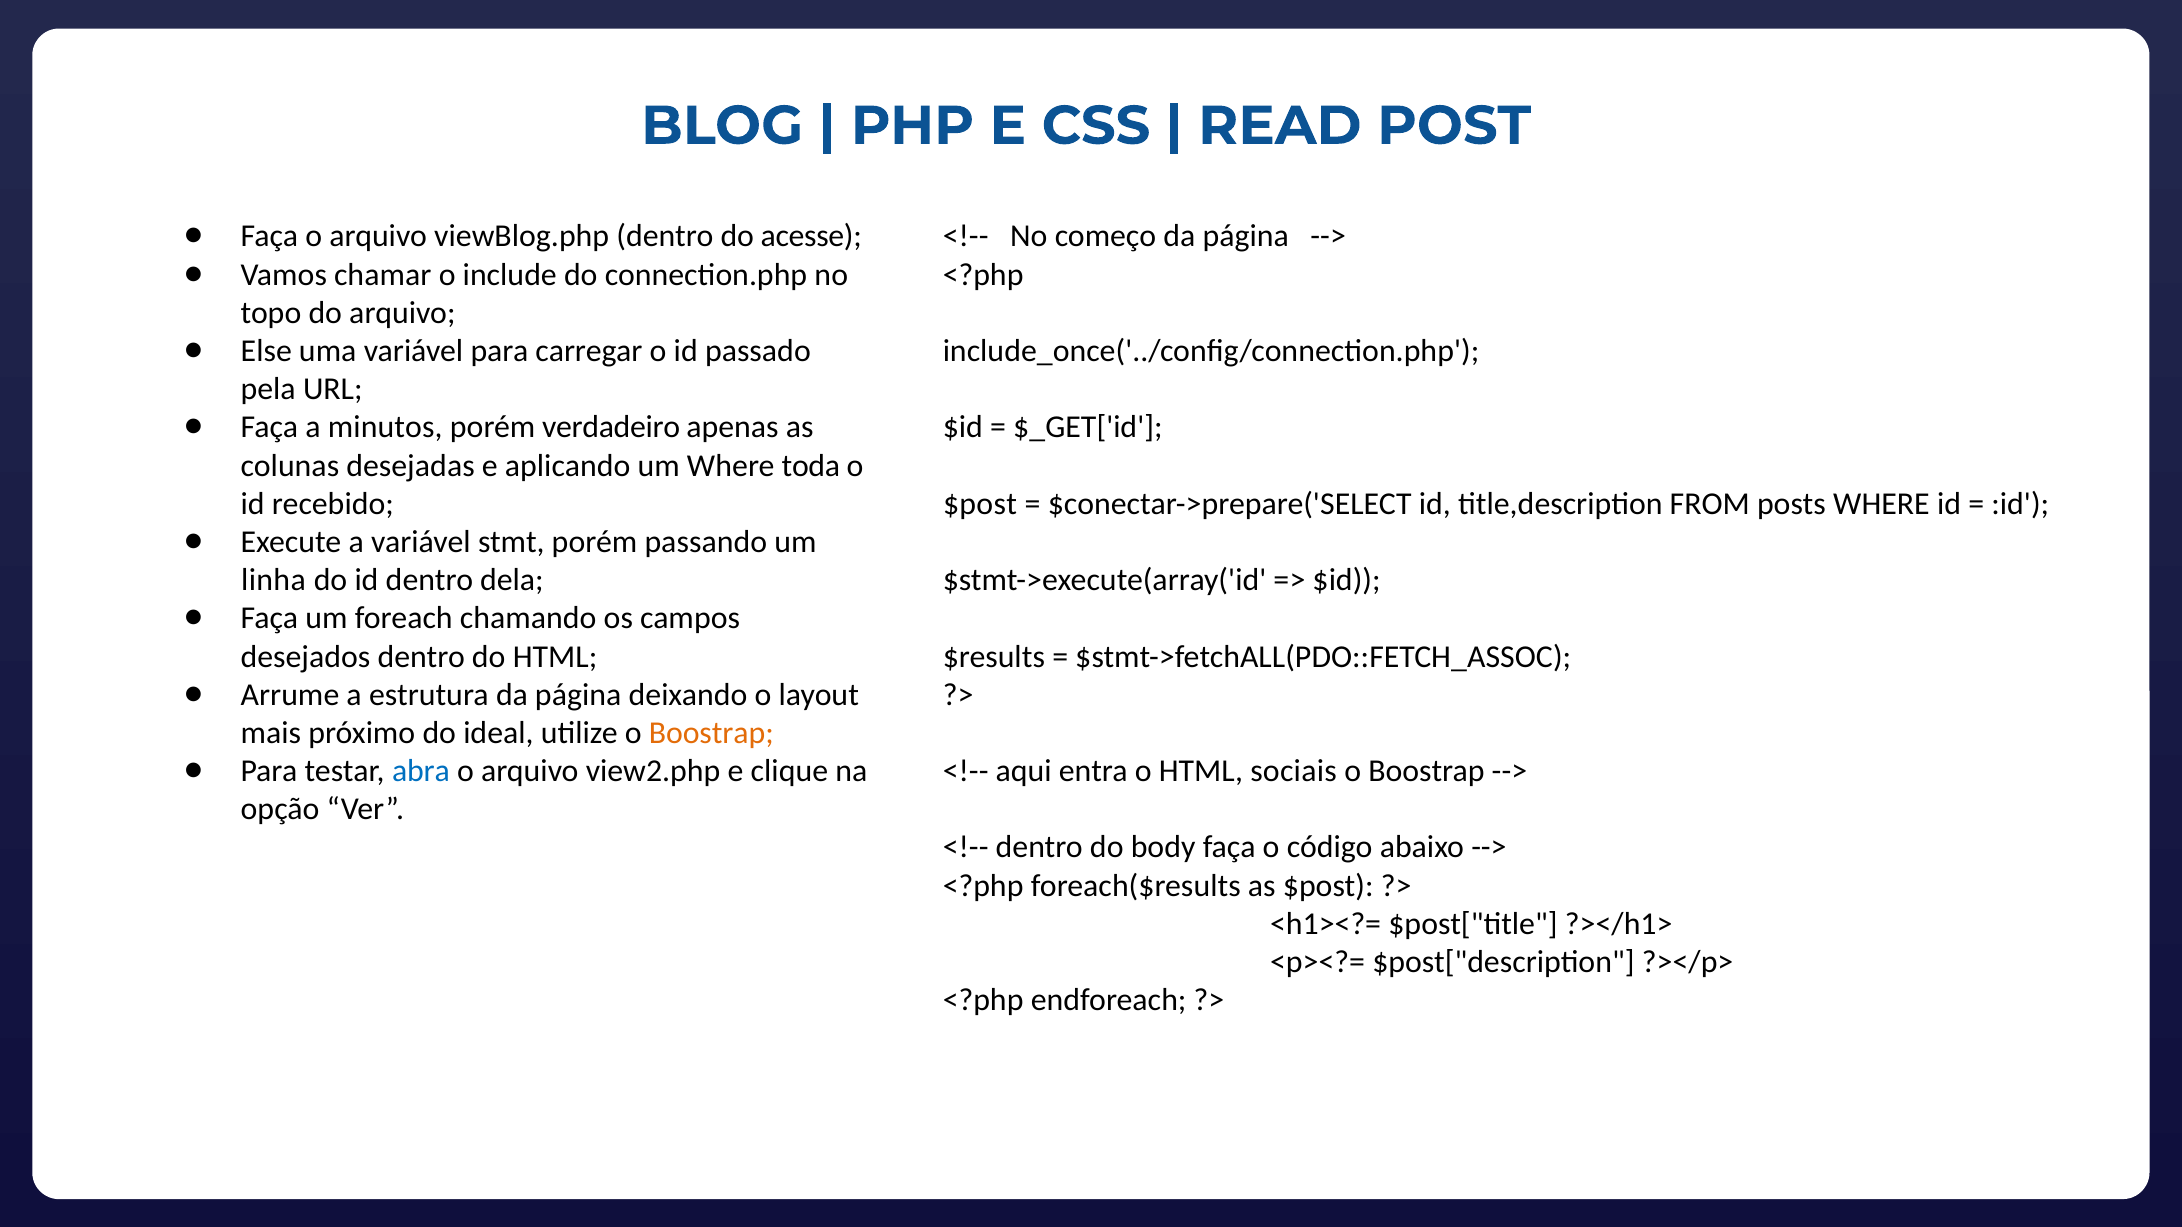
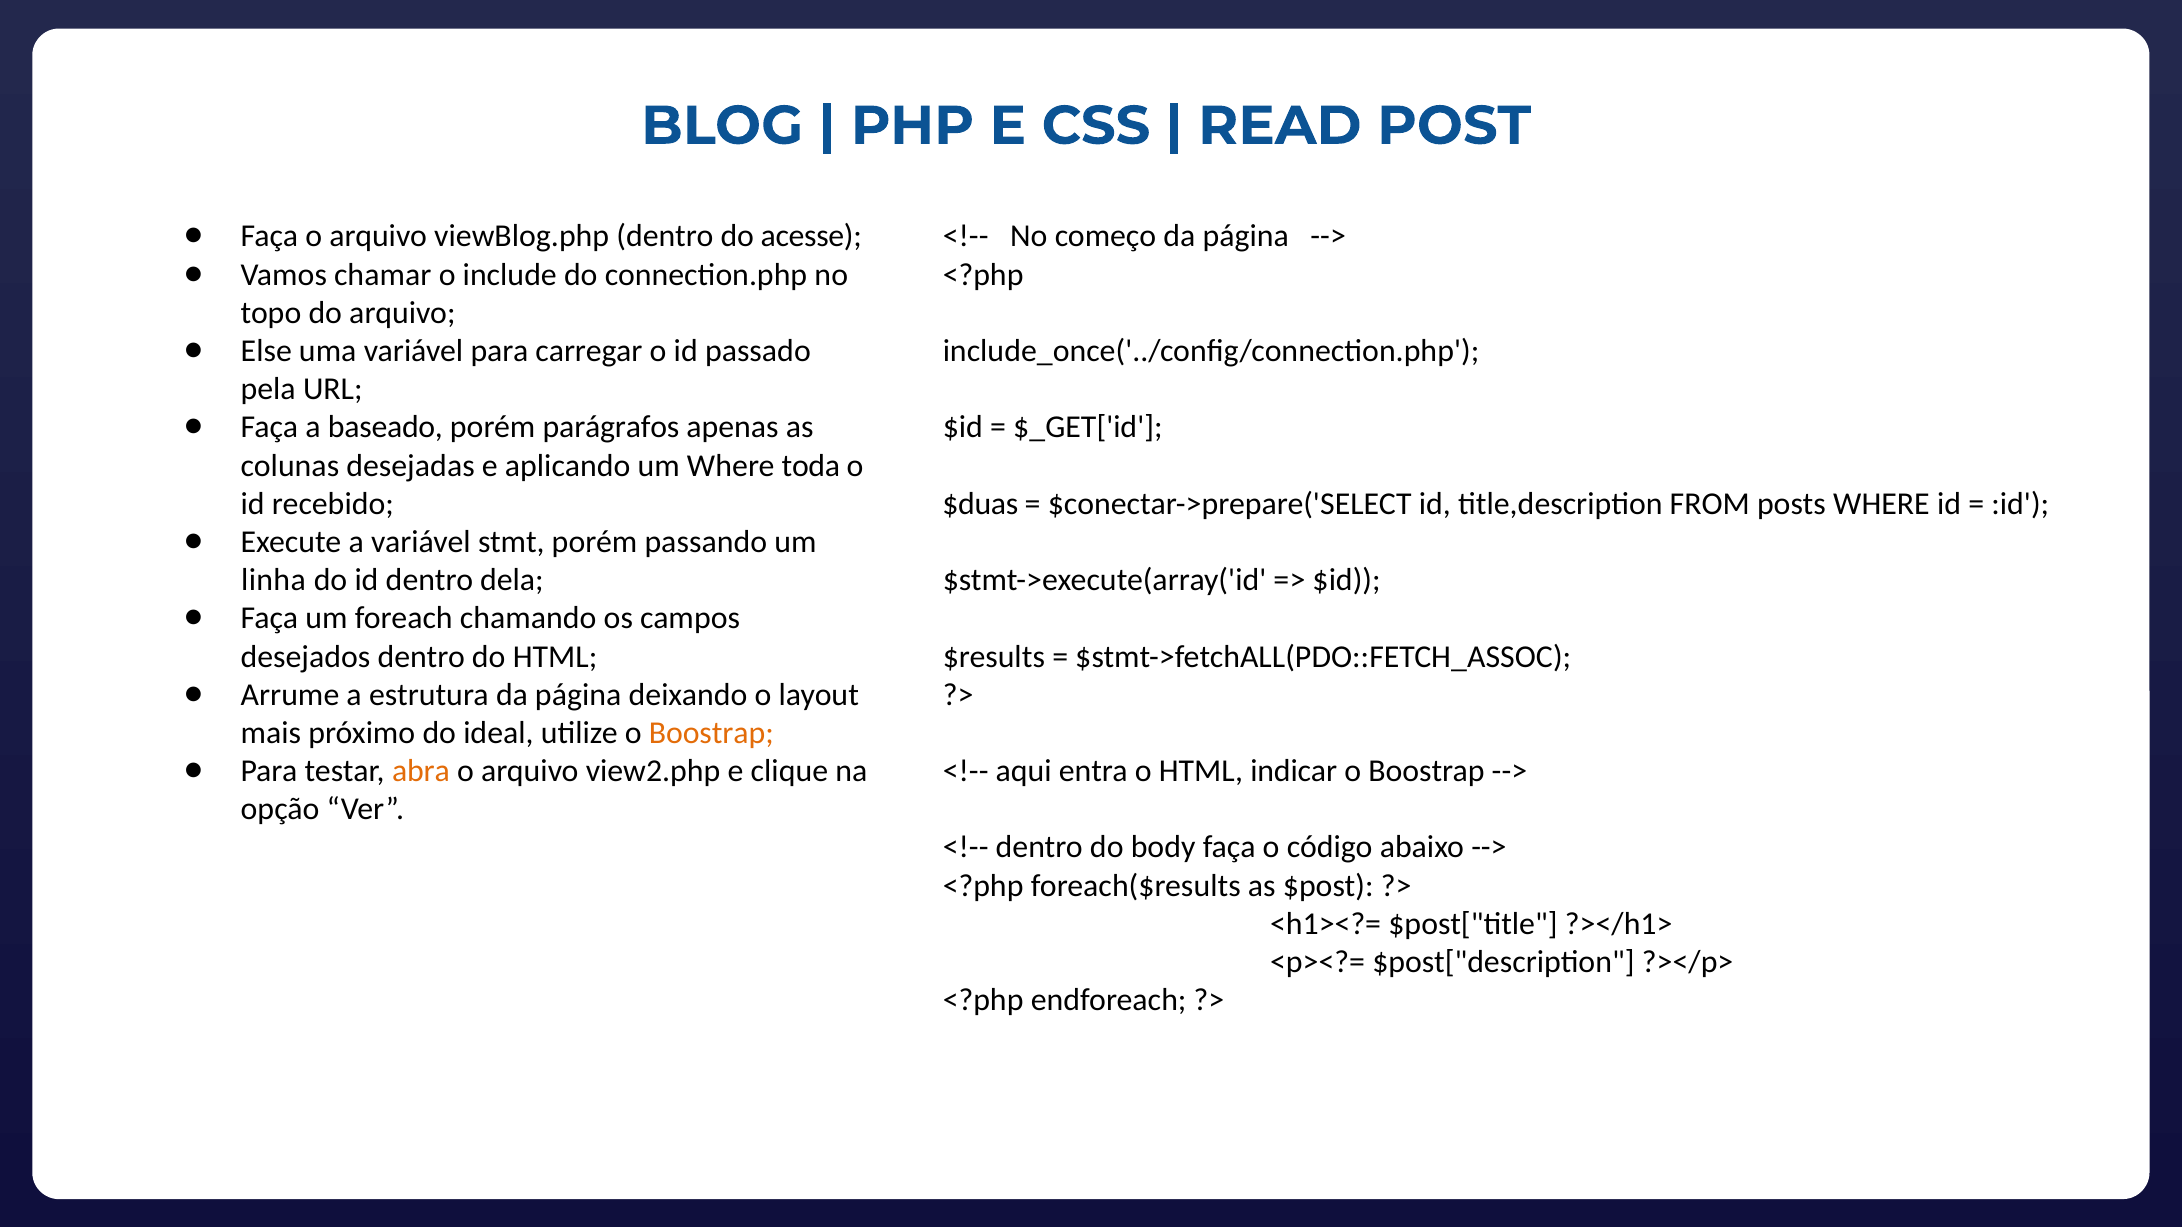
minutos: minutos -> baseado (385, 427)
verdadeiro: verdadeiro -> parágrafos (611, 427)
$post: $post -> $duas (980, 504)
abra colour: blue -> orange (421, 771)
sociais: sociais -> indicar (1294, 771)
